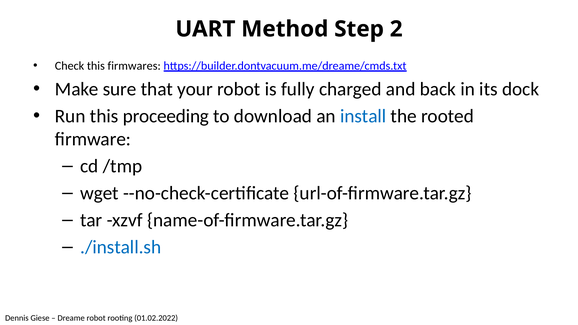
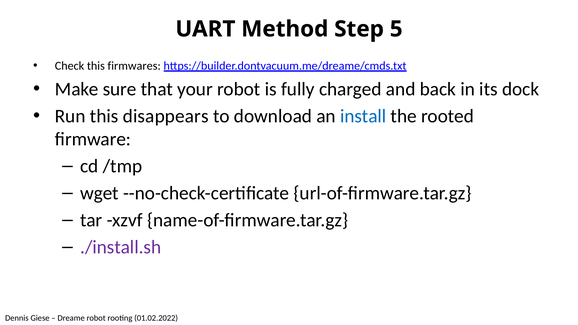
2: 2 -> 5 (396, 29)
proceeding: proceeding -> disappears (166, 116)
./install.sh colour: blue -> purple (121, 247)
